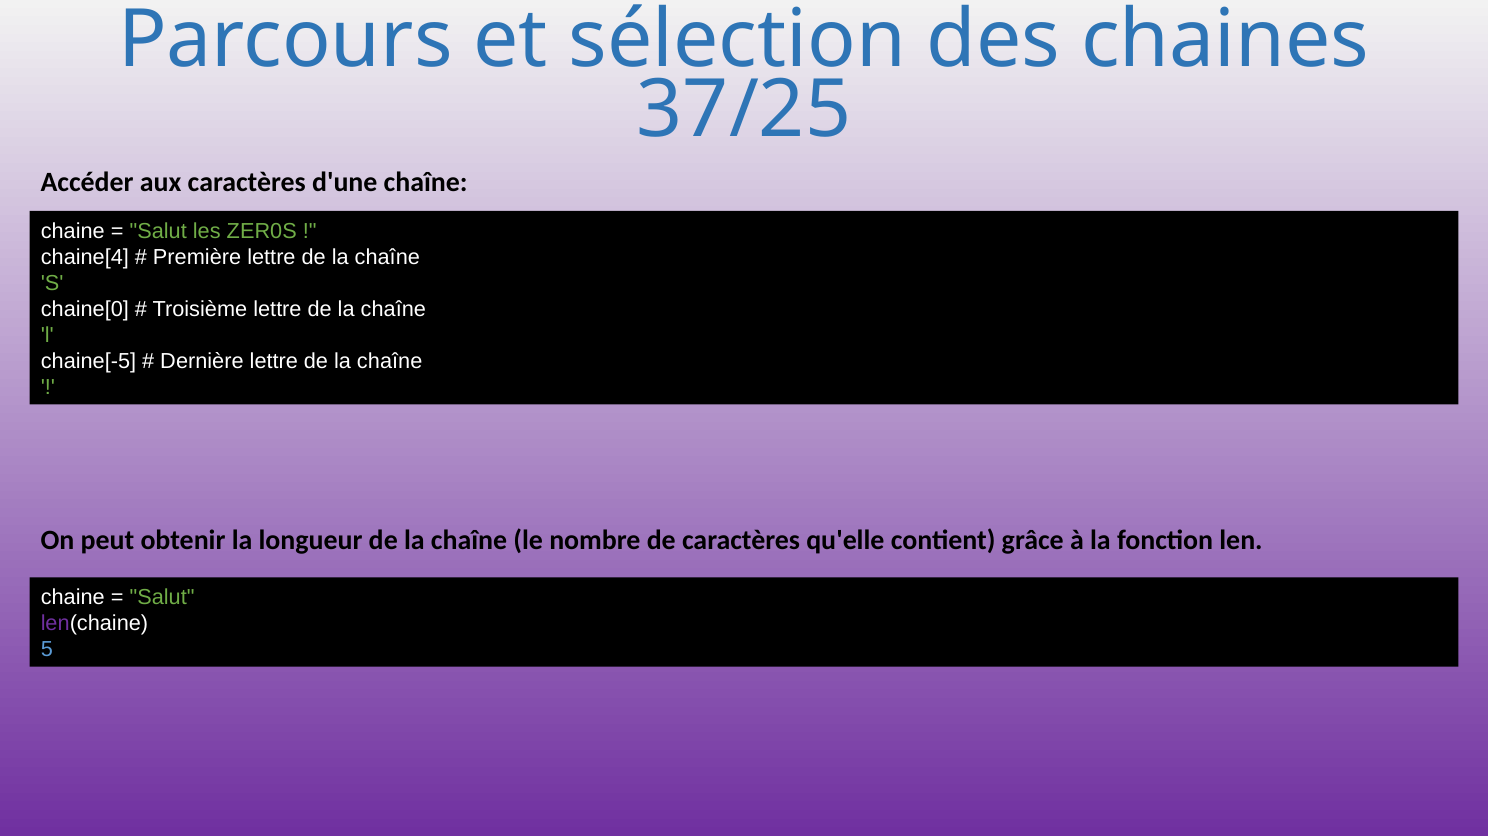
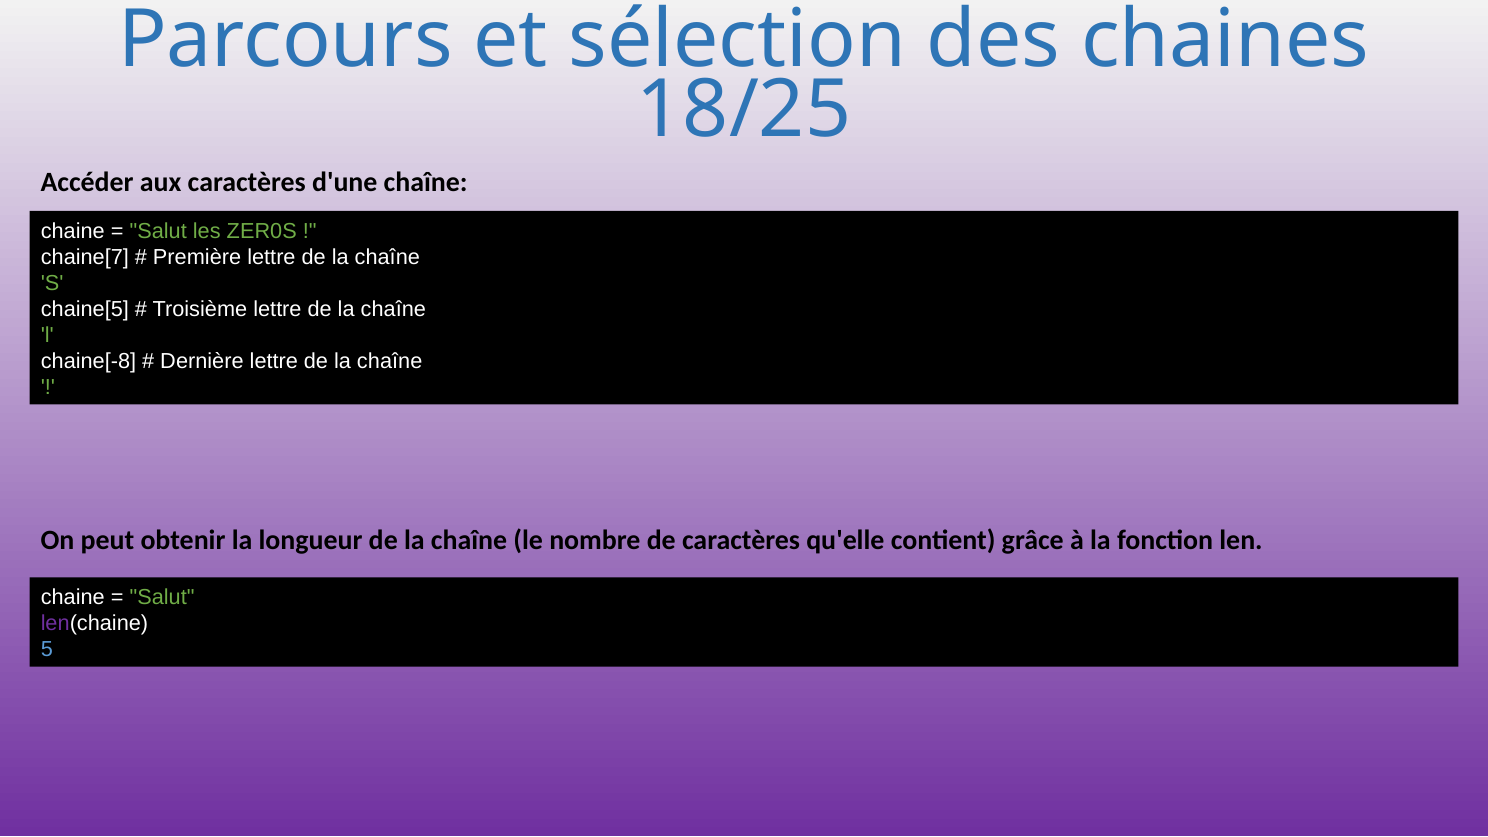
37/25: 37/25 -> 18/25 (744, 110)
chaine[4: chaine[4 -> chaine[7 (85, 257)
chaine[0: chaine[0 -> chaine[5 (85, 309)
chaine[-5: chaine[-5 -> chaine[-8 (88, 361)
